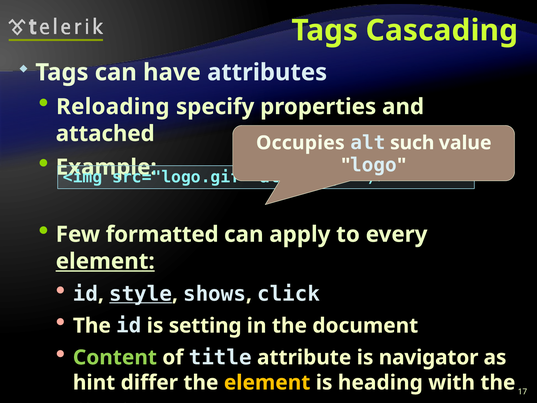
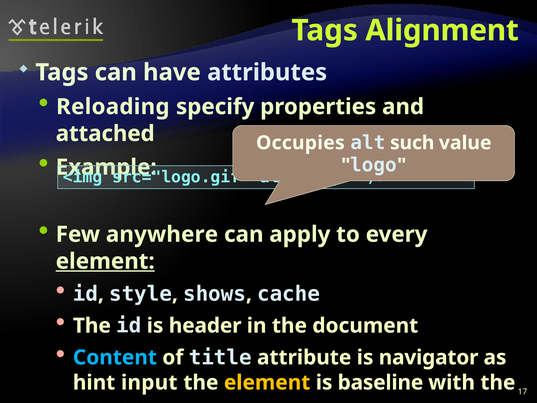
Cascading: Cascading -> Alignment (442, 30)
formatted: formatted -> anywhere (162, 234)
style underline: present -> none (141, 294)
click: click -> cache (289, 294)
setting: setting -> header (205, 325)
Content colour: light green -> light blue (115, 357)
differ: differ -> input (149, 382)
heading: heading -> baseline (380, 382)
